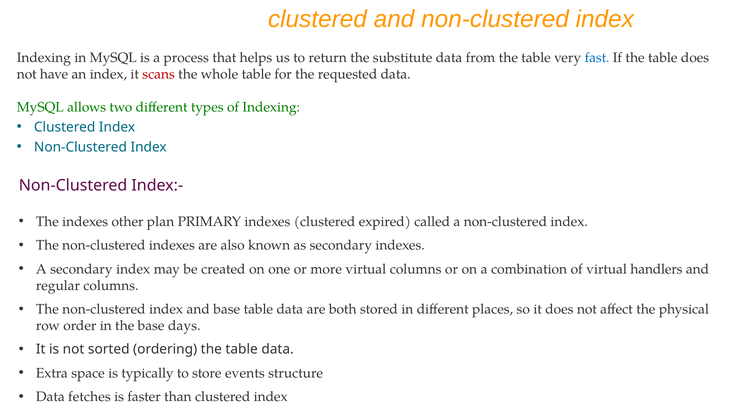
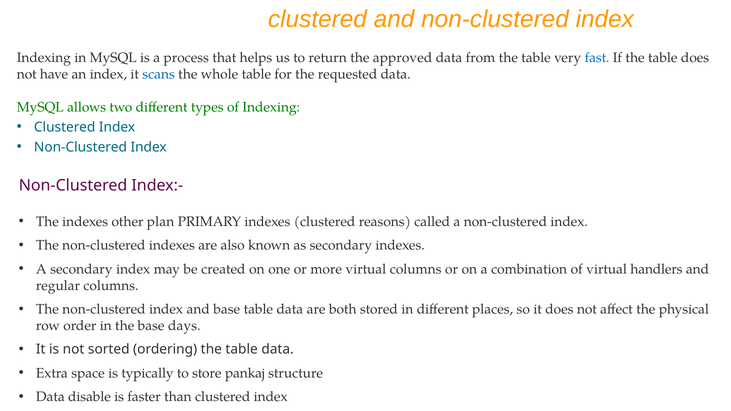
substitute: substitute -> approved (403, 58)
scans colour: red -> blue (159, 74)
expired: expired -> reasons (385, 222)
events: events -> pankaj (245, 373)
fetches: fetches -> disable (89, 397)
